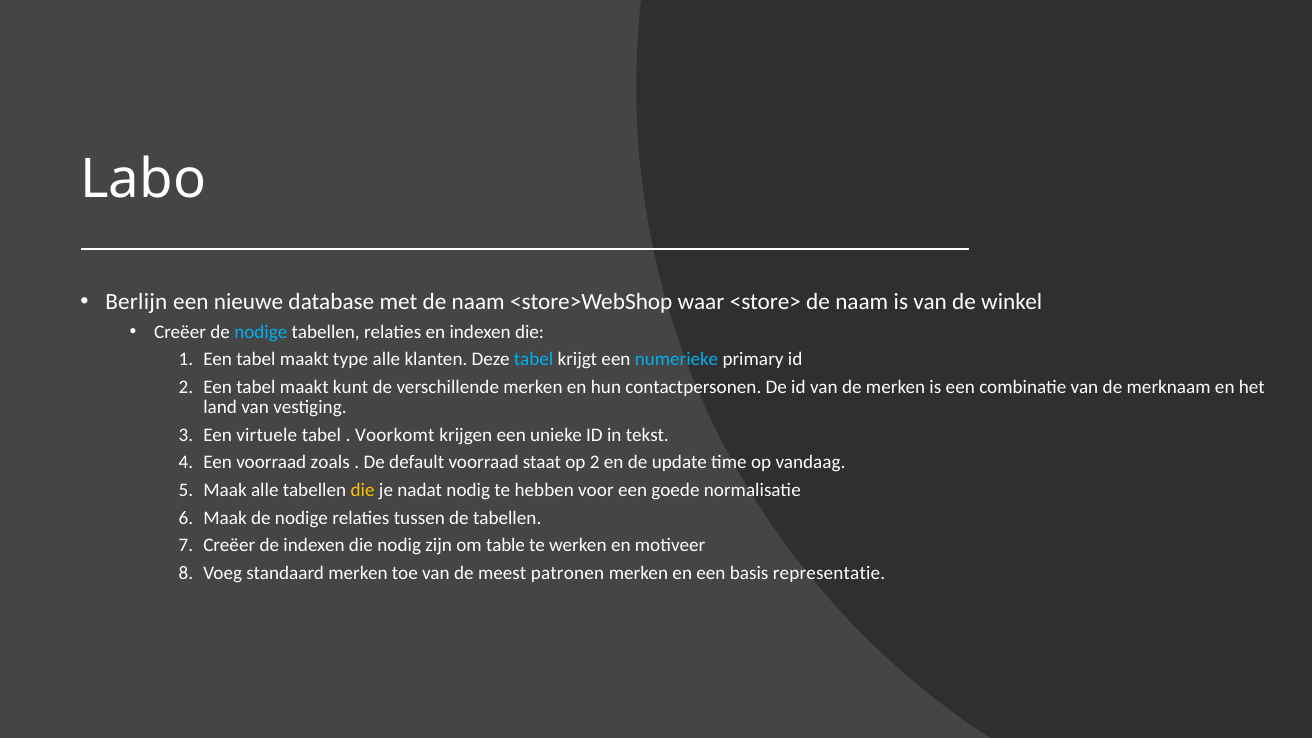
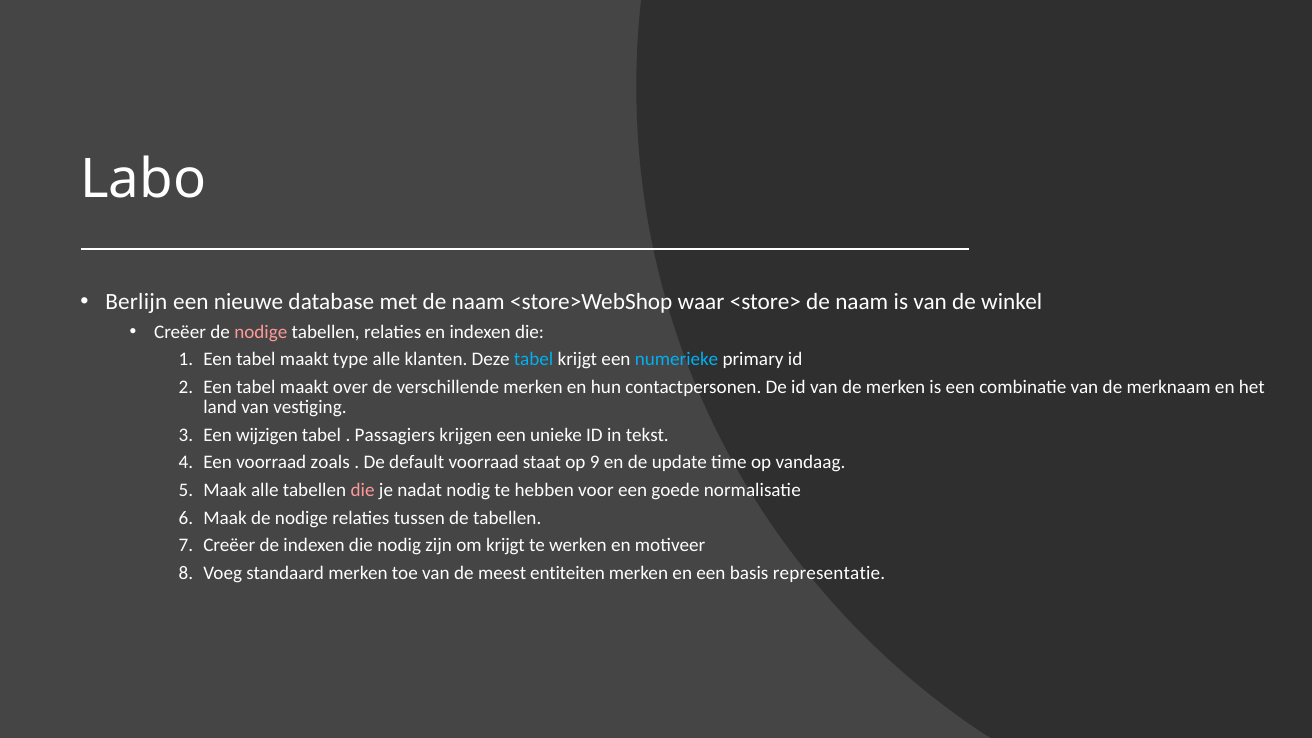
nodige colour: light blue -> pink (261, 332)
kunt: kunt -> over (351, 387)
virtuele: virtuele -> wijzigen (267, 435)
Voorkomt: Voorkomt -> Passagiers (395, 435)
op 2: 2 -> 9 (595, 463)
die colour: yellow -> pink (363, 490)
om table: table -> krijgt (505, 545)
patronen: patronen -> entiteiten (568, 573)
